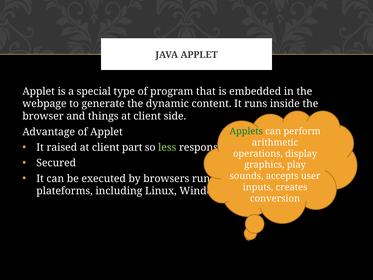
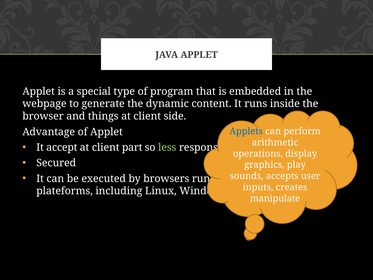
Applets colour: green -> blue (246, 131)
raised: raised -> accept (62, 147)
conversion: conversion -> manipulate (275, 198)
